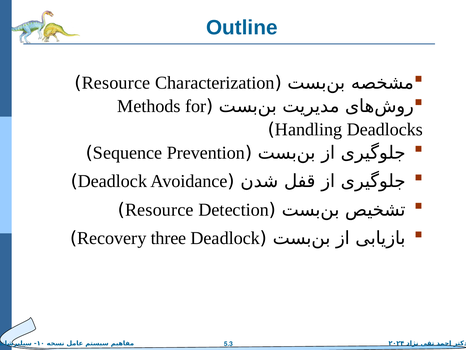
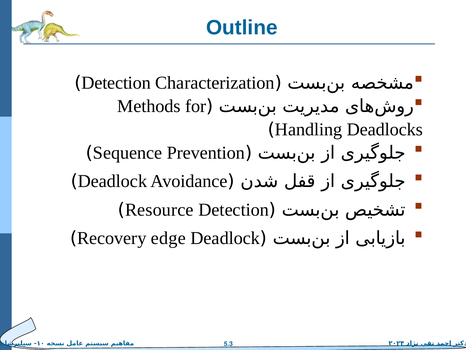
Resource: Resource -> Detection (116, 83)
three: three -> edge (168, 238)
